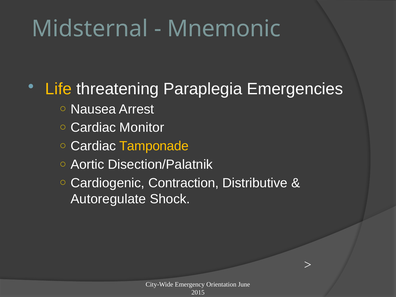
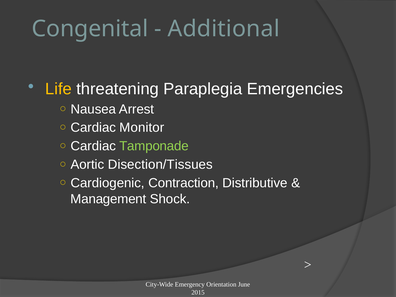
Midsternal: Midsternal -> Congenital (90, 29)
Mnemonic: Mnemonic -> Additional (224, 29)
Tamponade colour: yellow -> light green (154, 146)
Disection/Palatnik: Disection/Palatnik -> Disection/Tissues (160, 165)
Autoregulate: Autoregulate -> Management (108, 199)
